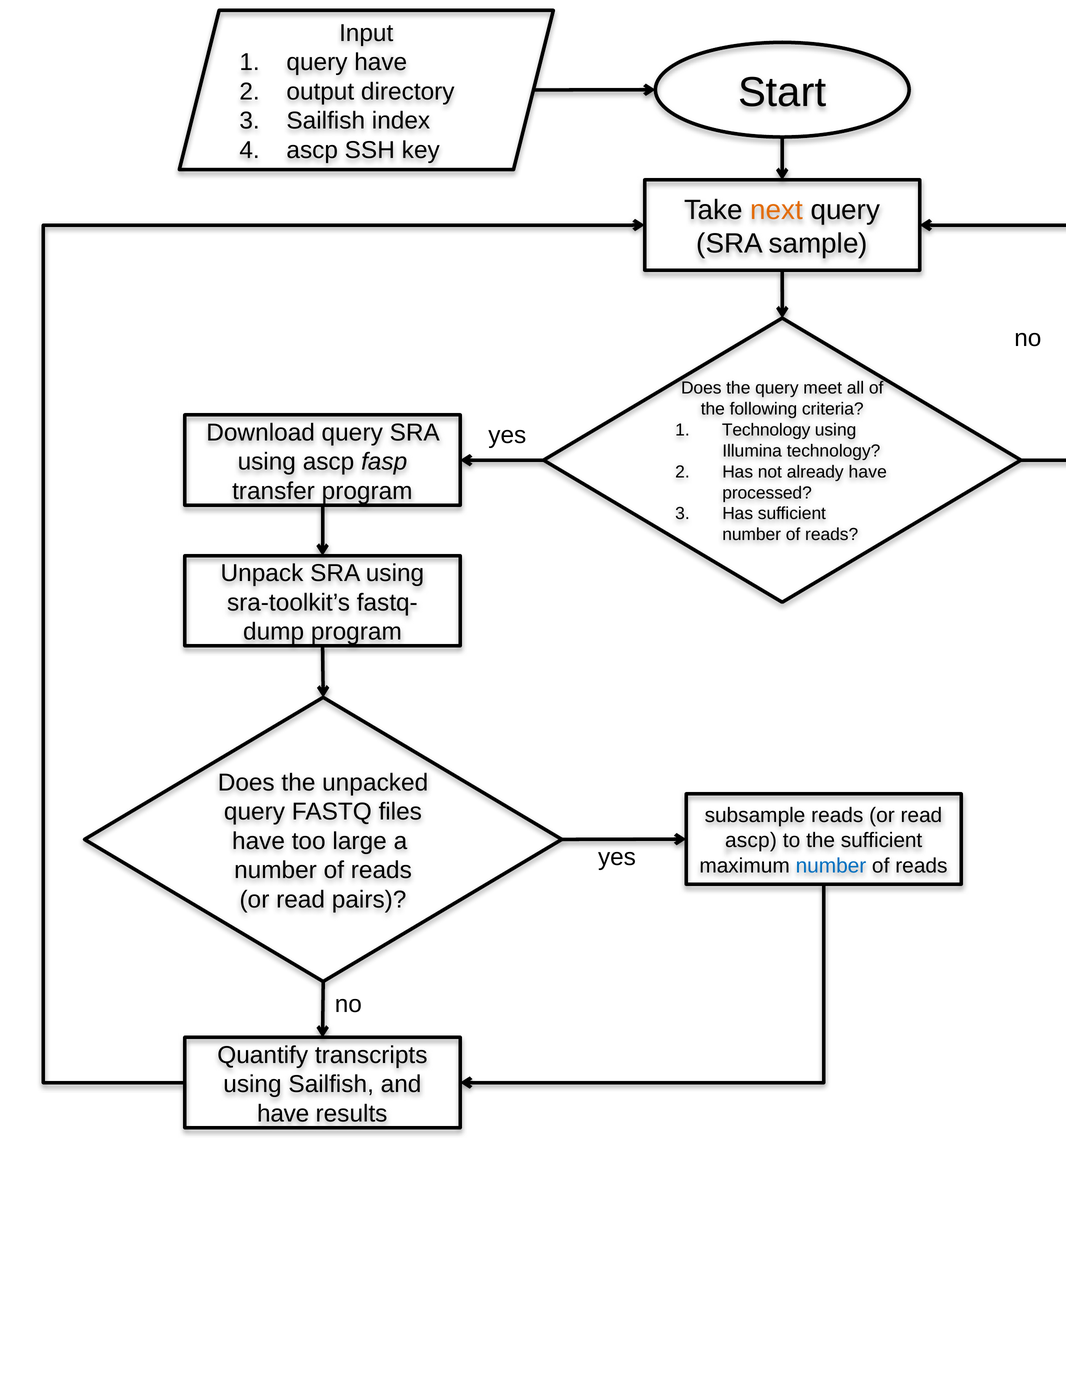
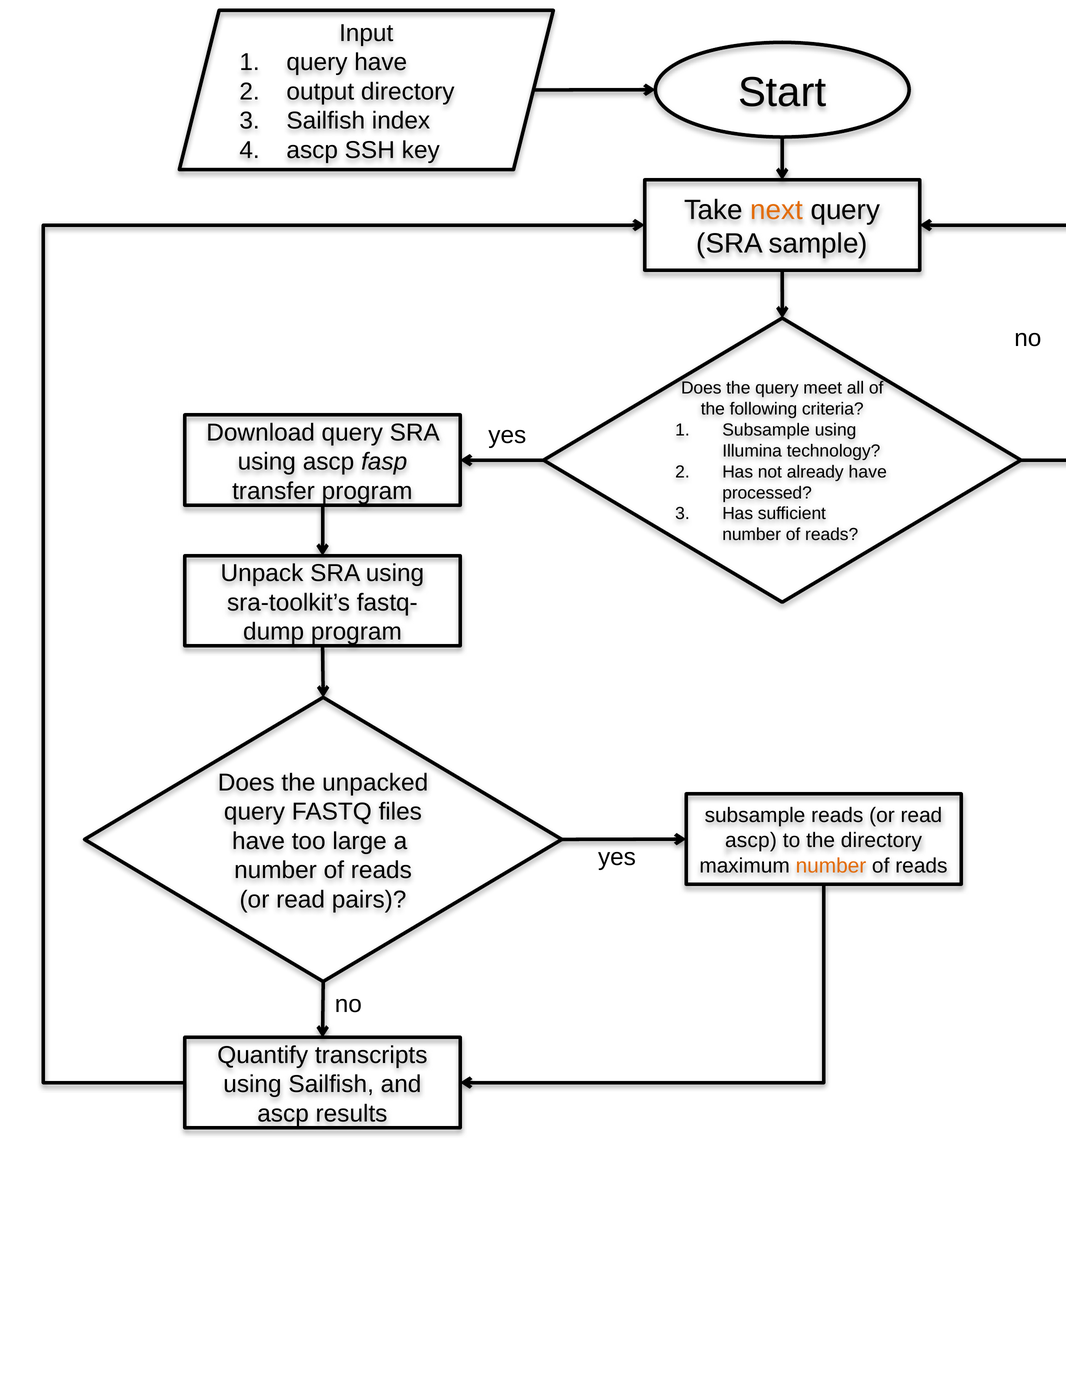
Technology: Technology -> Subsample (766, 430)
the sufficient: sufficient -> directory (881, 840)
number colour: blue -> orange (831, 865)
have: have -> ascp (283, 1113)
